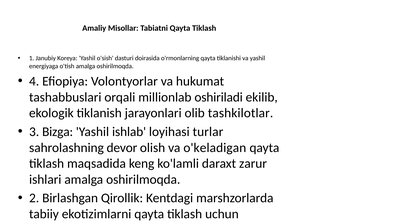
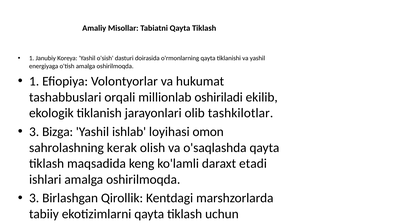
4: 4 -> 1 (34, 81)
turlar: turlar -> omon (208, 132)
devor: devor -> kerak (122, 148)
o'keladigan: o'keladigan -> o'saqlashda (215, 148)
zarur: zarur -> etadi (253, 164)
2: 2 -> 3 (34, 198)
